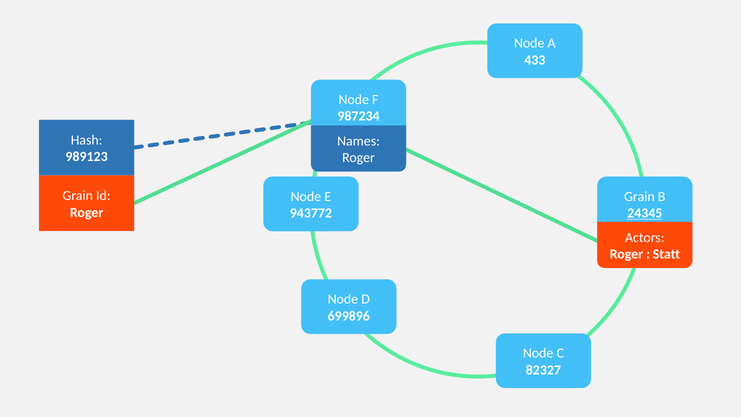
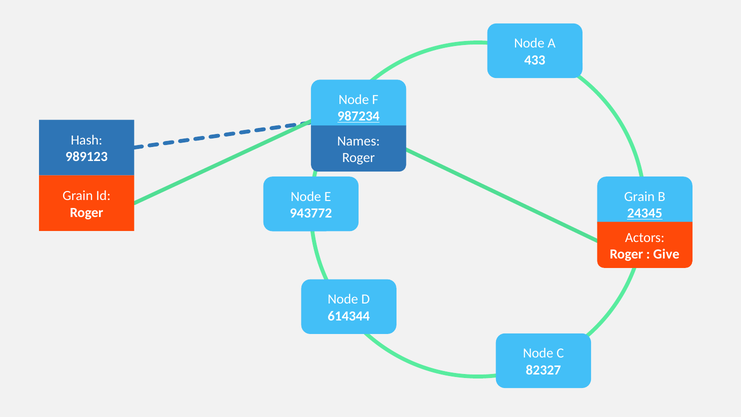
987234 underline: none -> present (359, 116)
Statt: Statt -> Give (666, 254)
699896: 699896 -> 614344 (349, 316)
